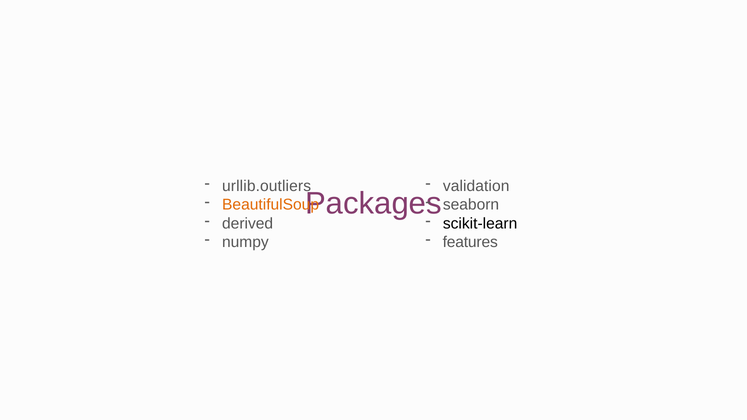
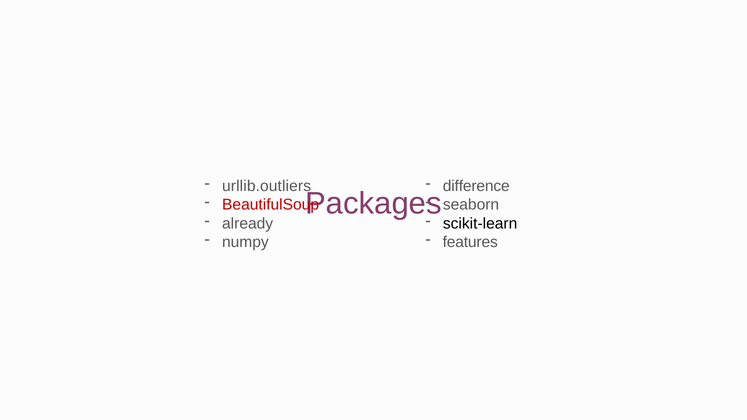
validation: validation -> difference (476, 186)
BeautifulSoup colour: orange -> red (271, 205)
derived: derived -> already (248, 224)
